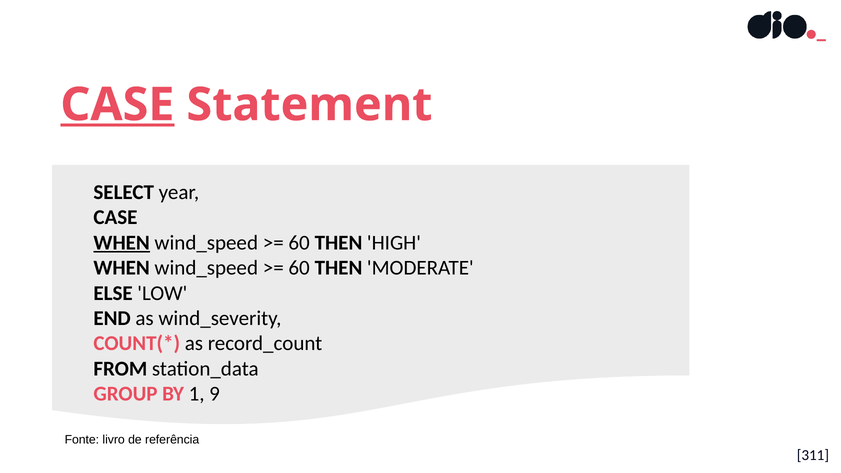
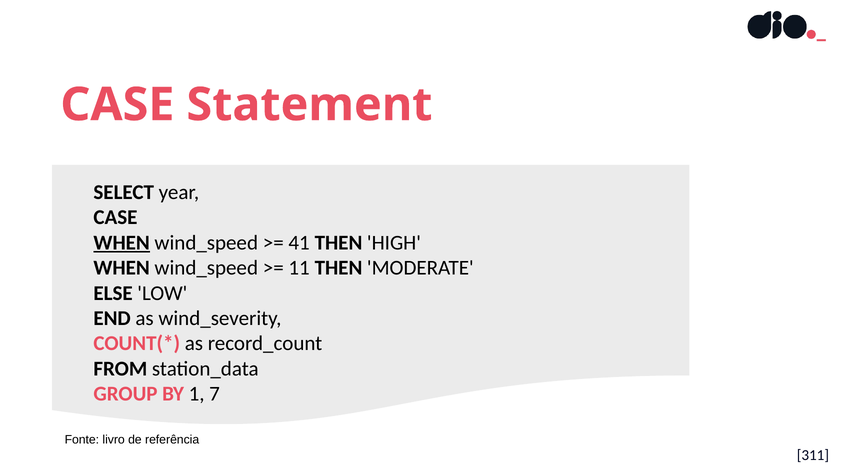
CASE underline: present -> none (117, 105)
60: 60 -> 41 (299, 243)
60: 60 -> 11 (299, 268)
9: 9 -> 7 (215, 394)
